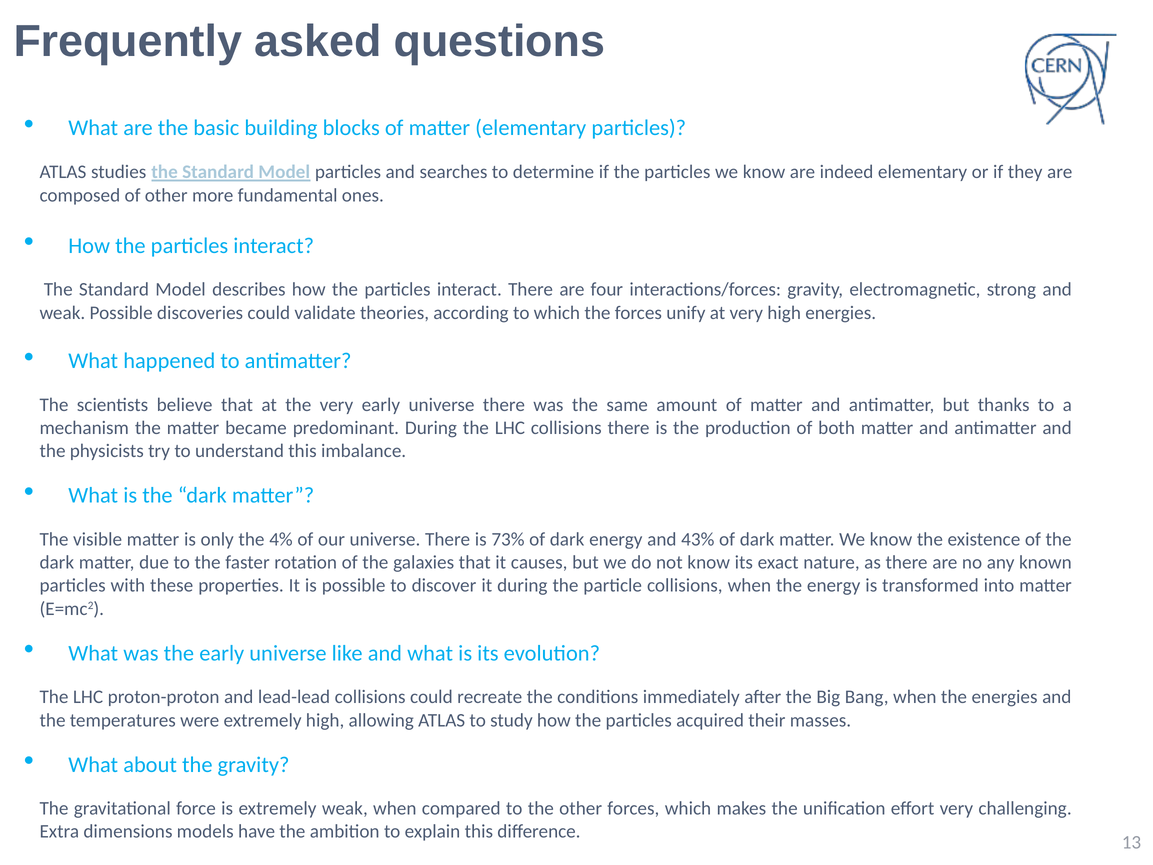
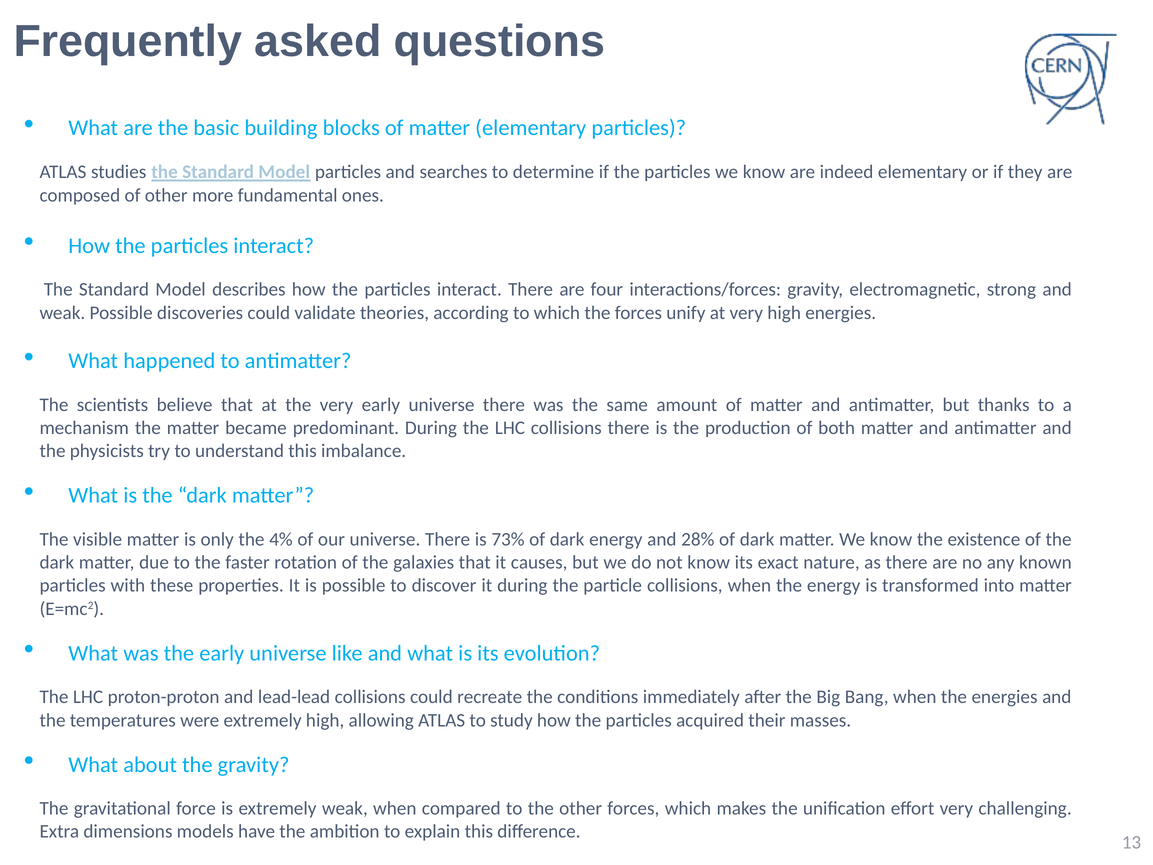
43%: 43% -> 28% (698, 539)
